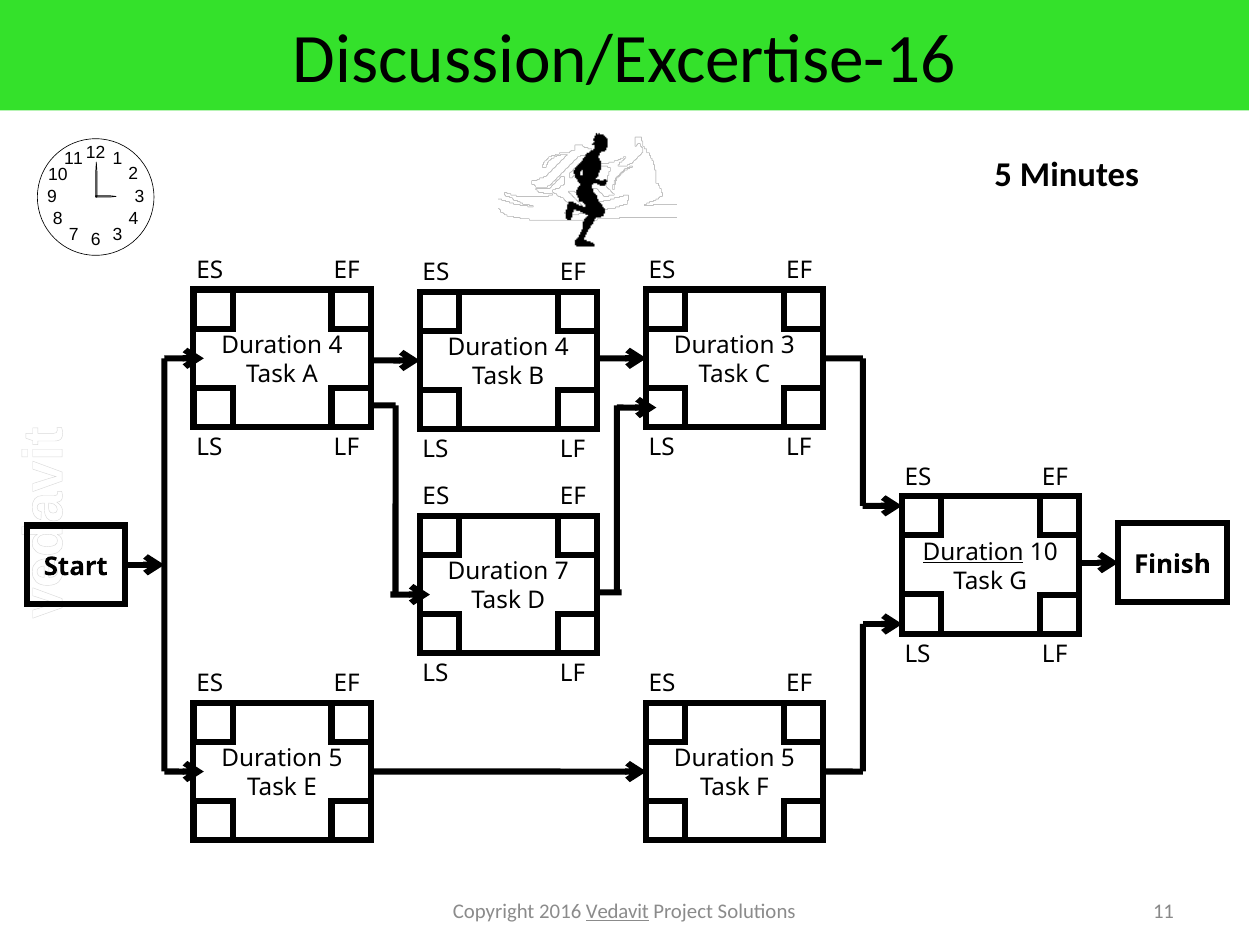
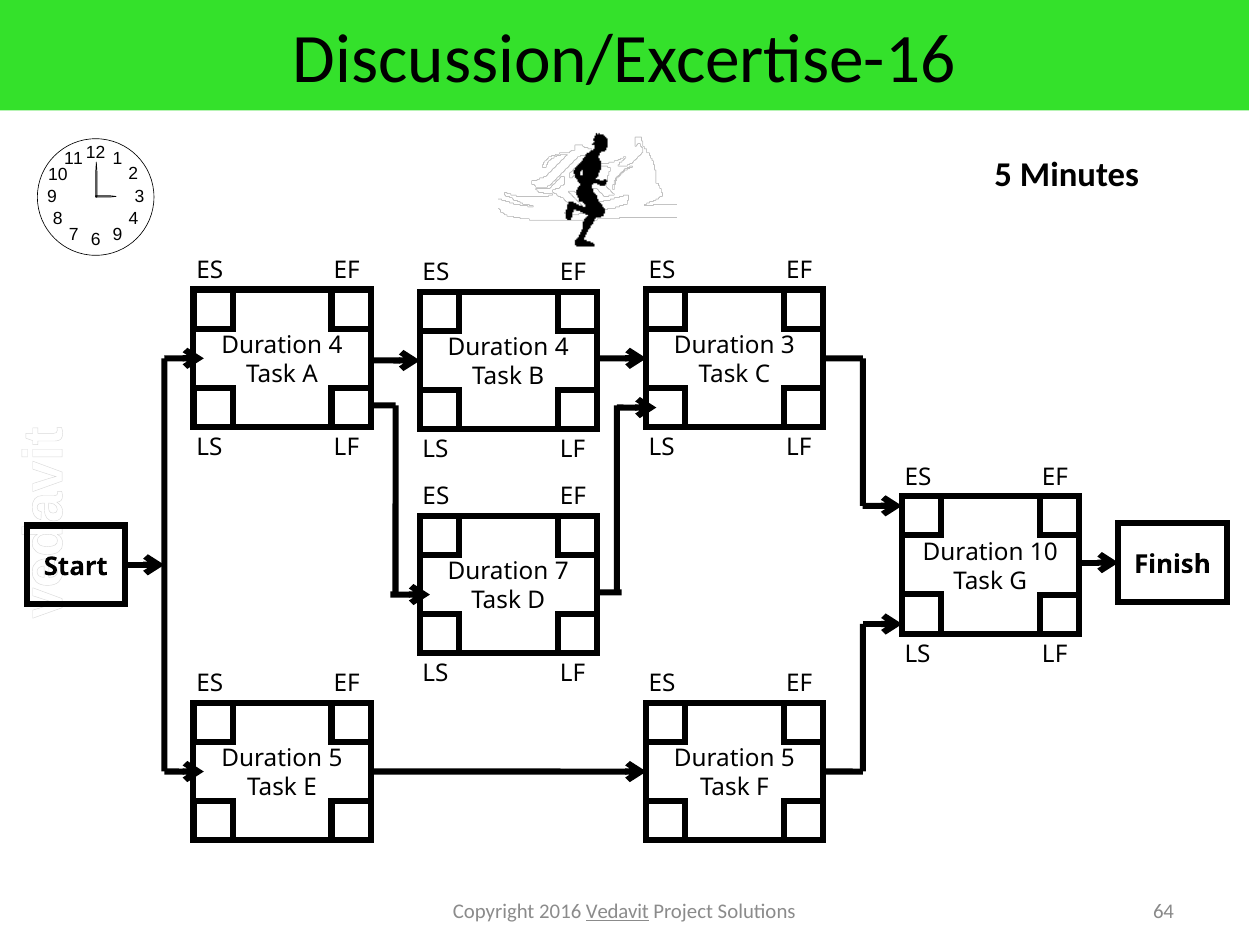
7 3: 3 -> 9 (118, 234)
Duration underline: present -> none (973, 552)
Solutions 11: 11 -> 64 (1164, 911)
